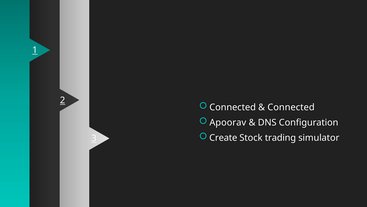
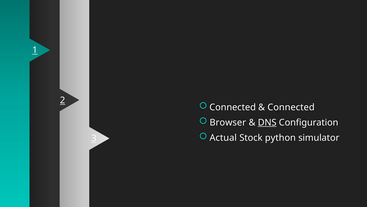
Apoorav: Apoorav -> Browser (228, 122)
DNS underline: none -> present (267, 122)
Create: Create -> Actual (223, 137)
trading: trading -> python (280, 137)
